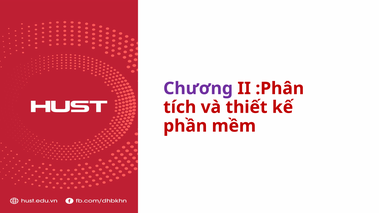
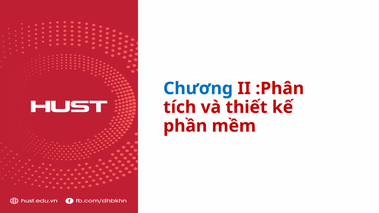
Chương colour: purple -> blue (198, 89)
